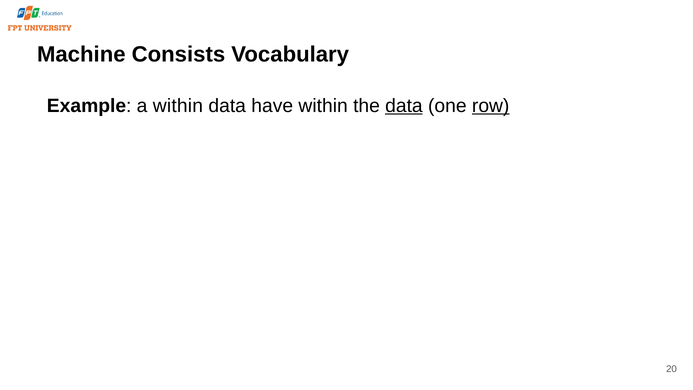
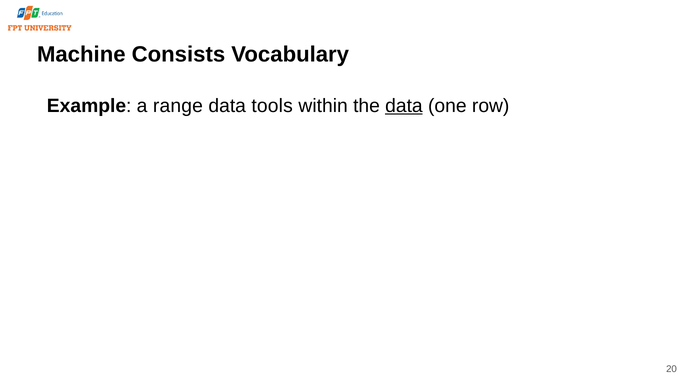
a within: within -> range (178, 106)
have: have -> tools (272, 106)
row underline: present -> none (491, 106)
